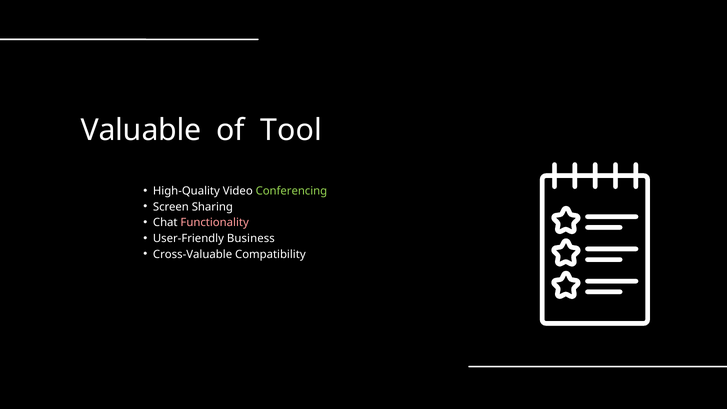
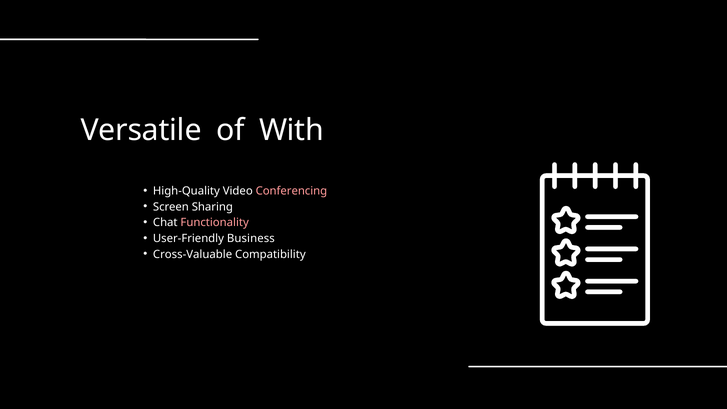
Valuable: Valuable -> Versatile (141, 130)
Tool: Tool -> With (291, 130)
Conferencing colour: light green -> pink (291, 191)
